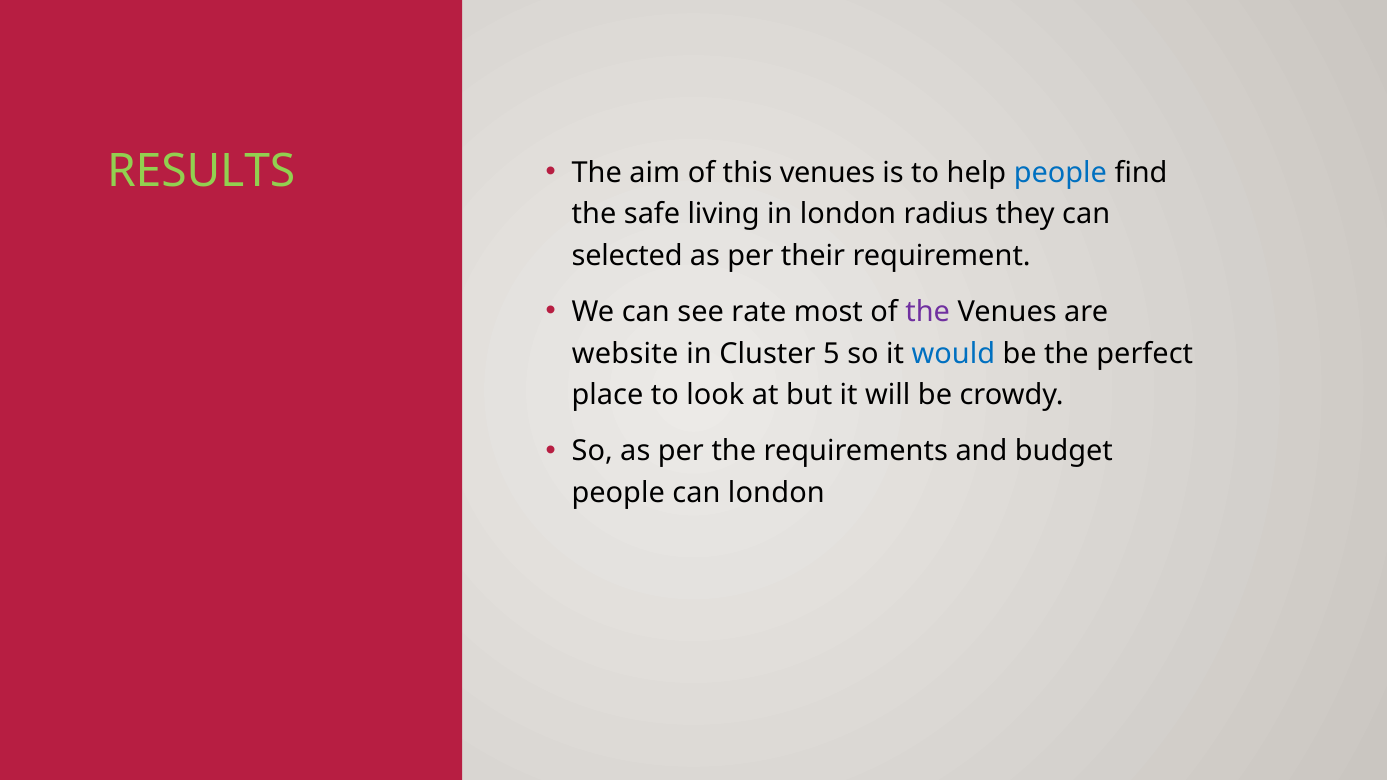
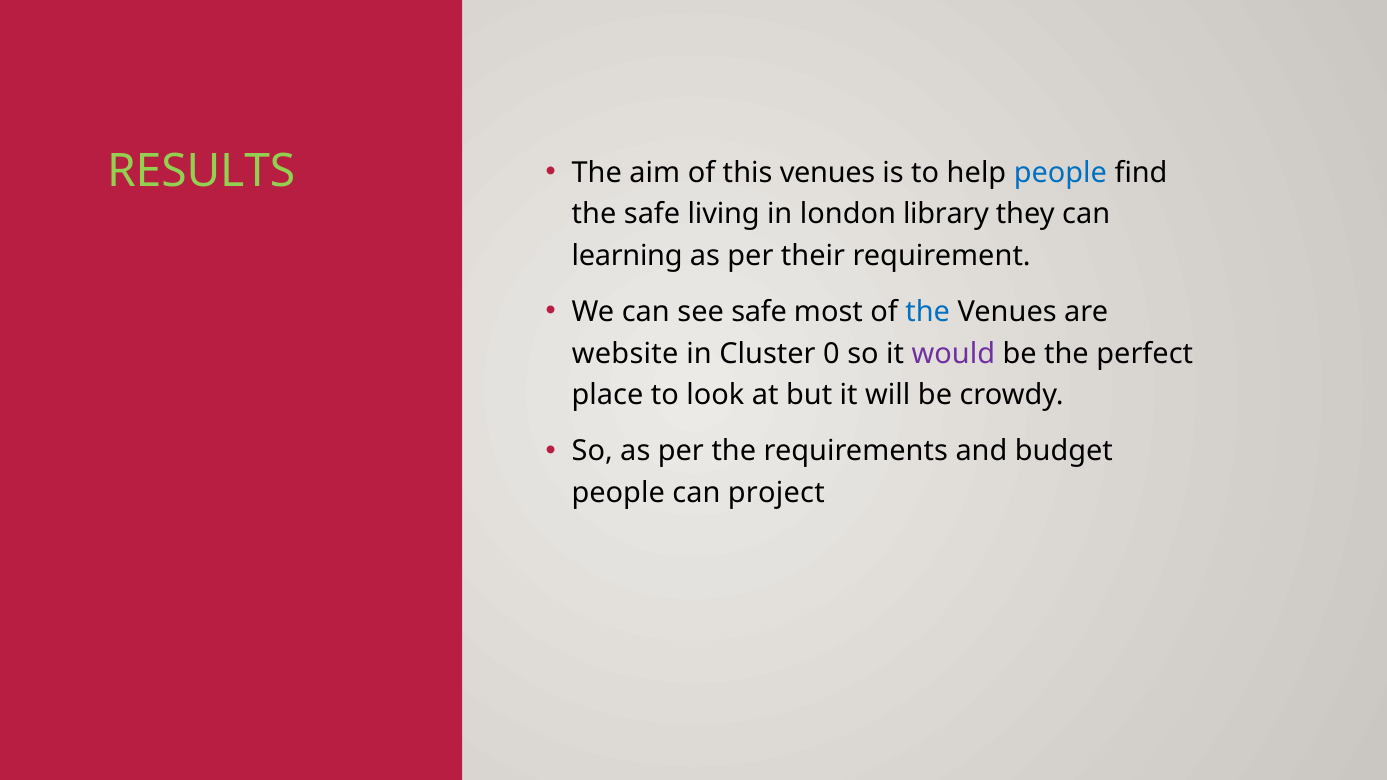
radius: radius -> library (946, 214)
selected: selected -> learning (627, 256)
see rate: rate -> safe (759, 312)
the colour: purple -> blue (928, 312)
5: 5 -> 0 (831, 354)
would colour: blue -> purple (953, 354)
can london: london -> project (776, 493)
